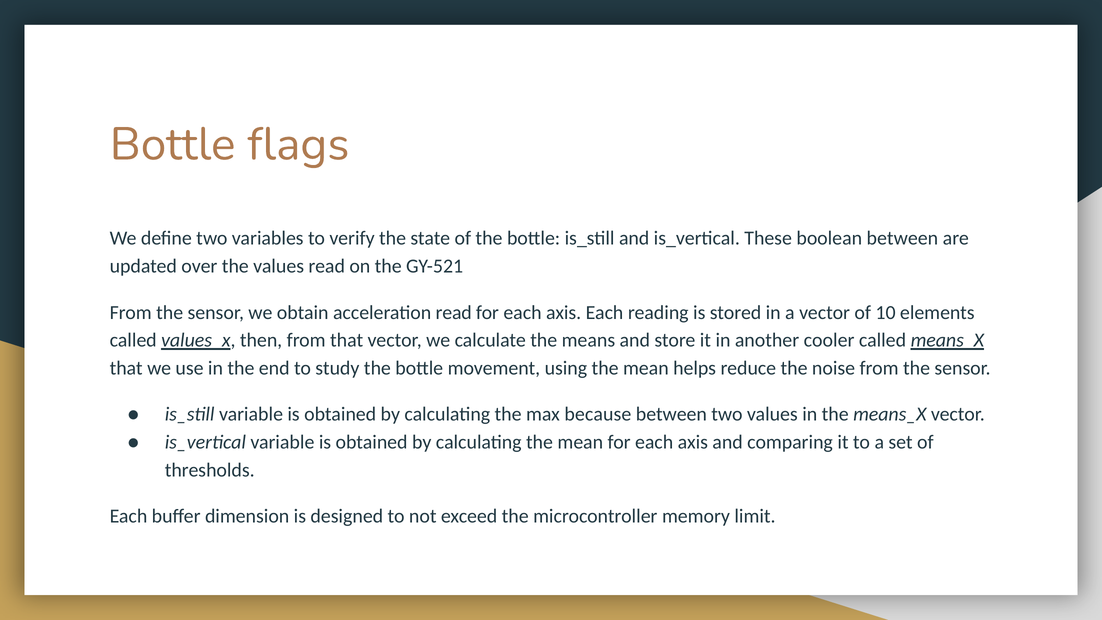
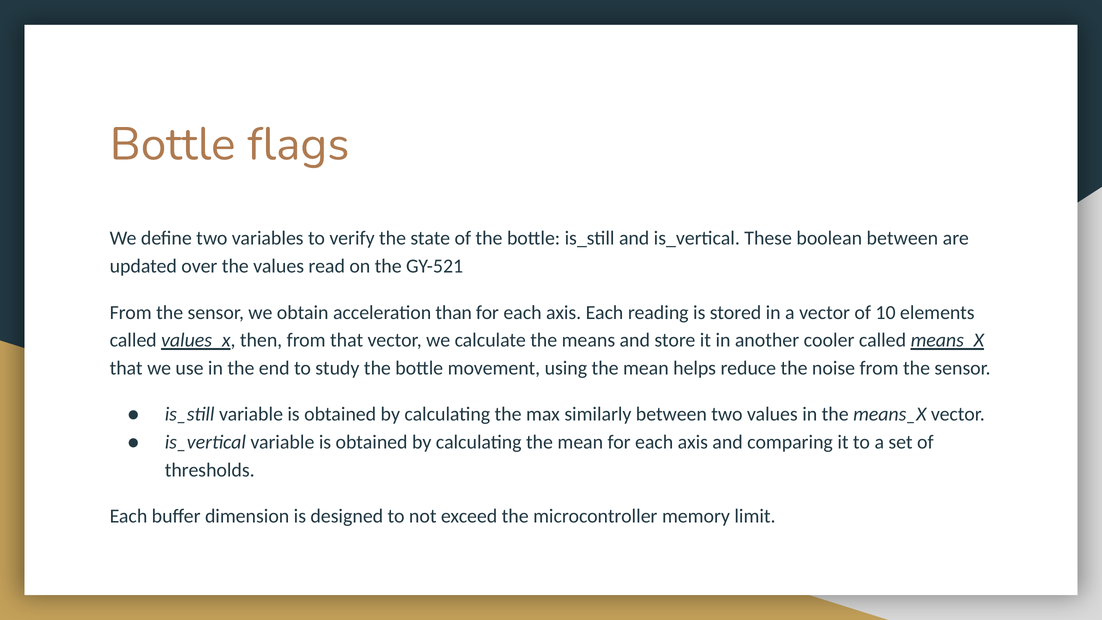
acceleration read: read -> than (454, 312)
because: because -> similarly (598, 414)
